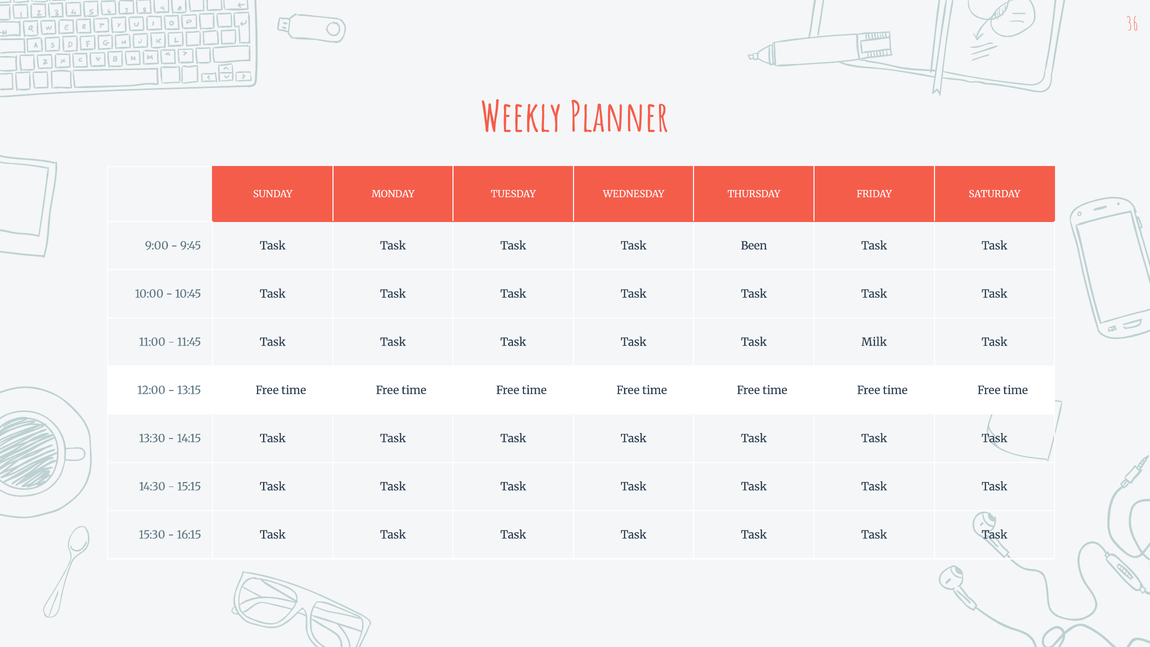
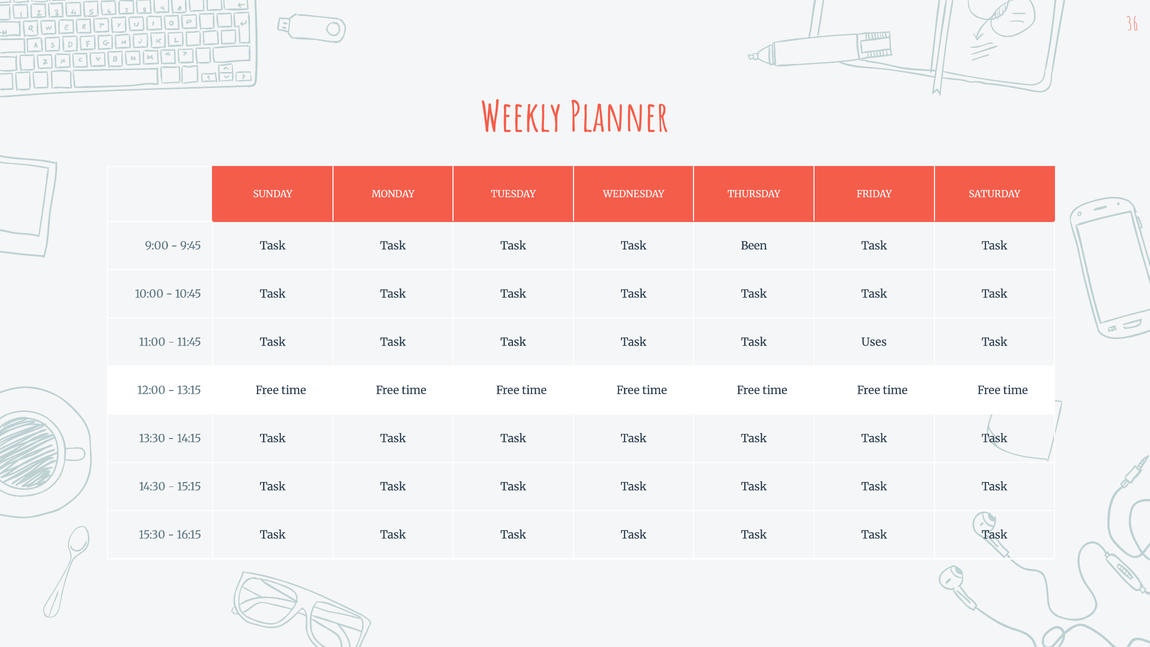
Milk: Milk -> Uses (874, 342)
